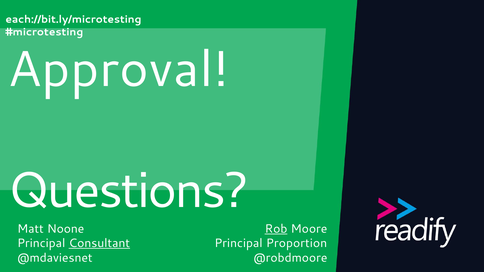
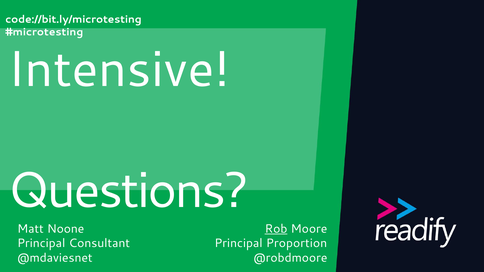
each://bit.ly/microtesting: each://bit.ly/microtesting -> code://bit.ly/microtesting (73, 19)
Approval: Approval -> Intensive (119, 70)
Consultant underline: present -> none (99, 243)
